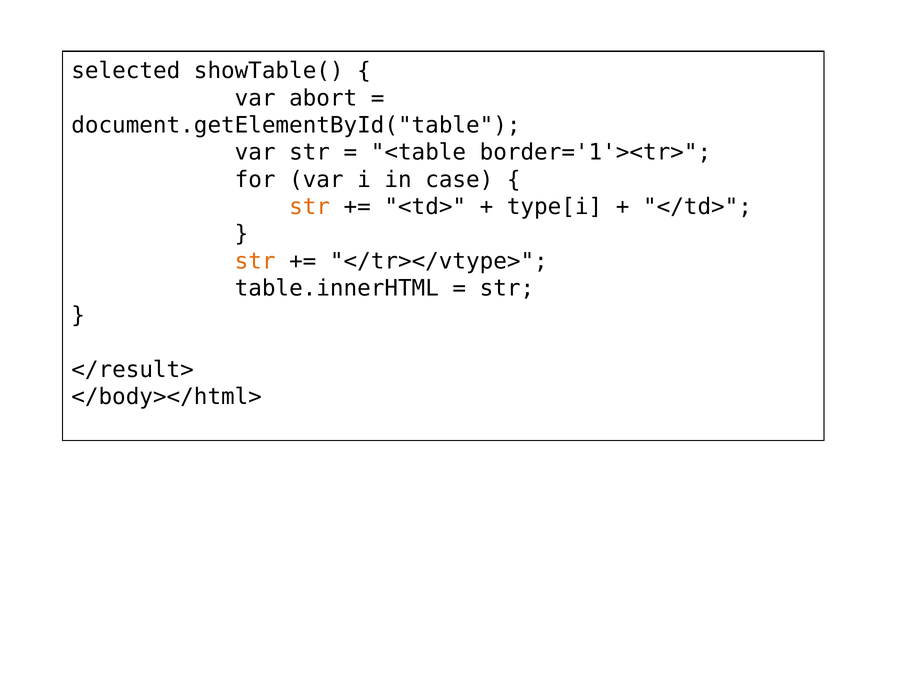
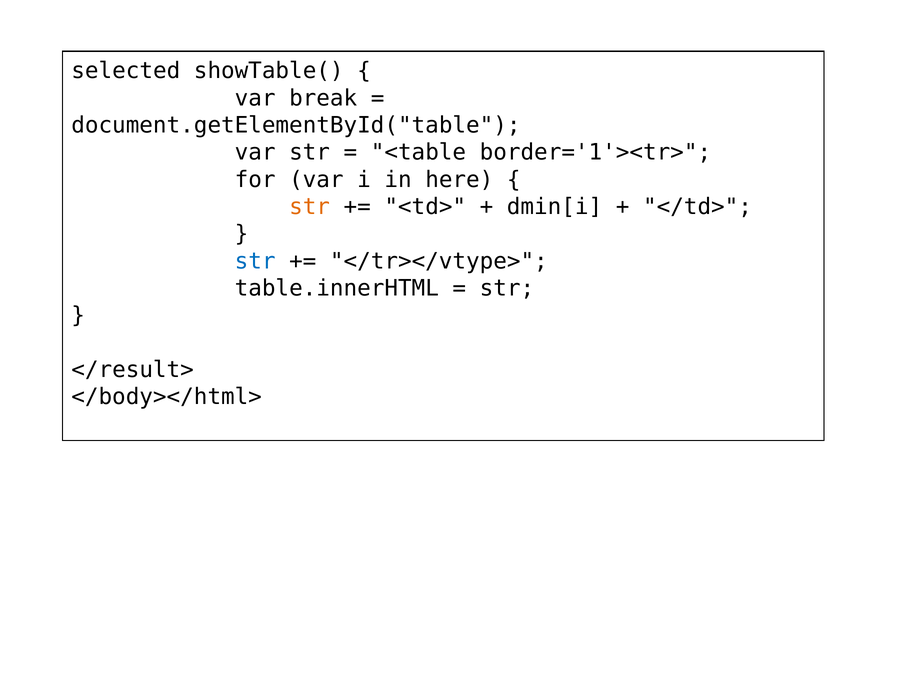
abort: abort -> break (323, 98)
case: case -> here (459, 180)
type[i: type[i -> dmin[i (555, 207)
str colour: orange -> blue (255, 261)
